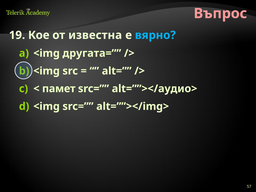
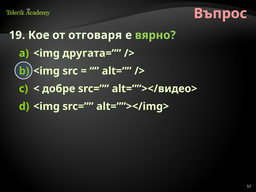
известна: известна -> отговаря (95, 35)
вярно colour: light blue -> light green (155, 35)
памет: памет -> добре (59, 89)
alt=””></аудио>: alt=””></аудио> -> alt=””></видео> (155, 89)
